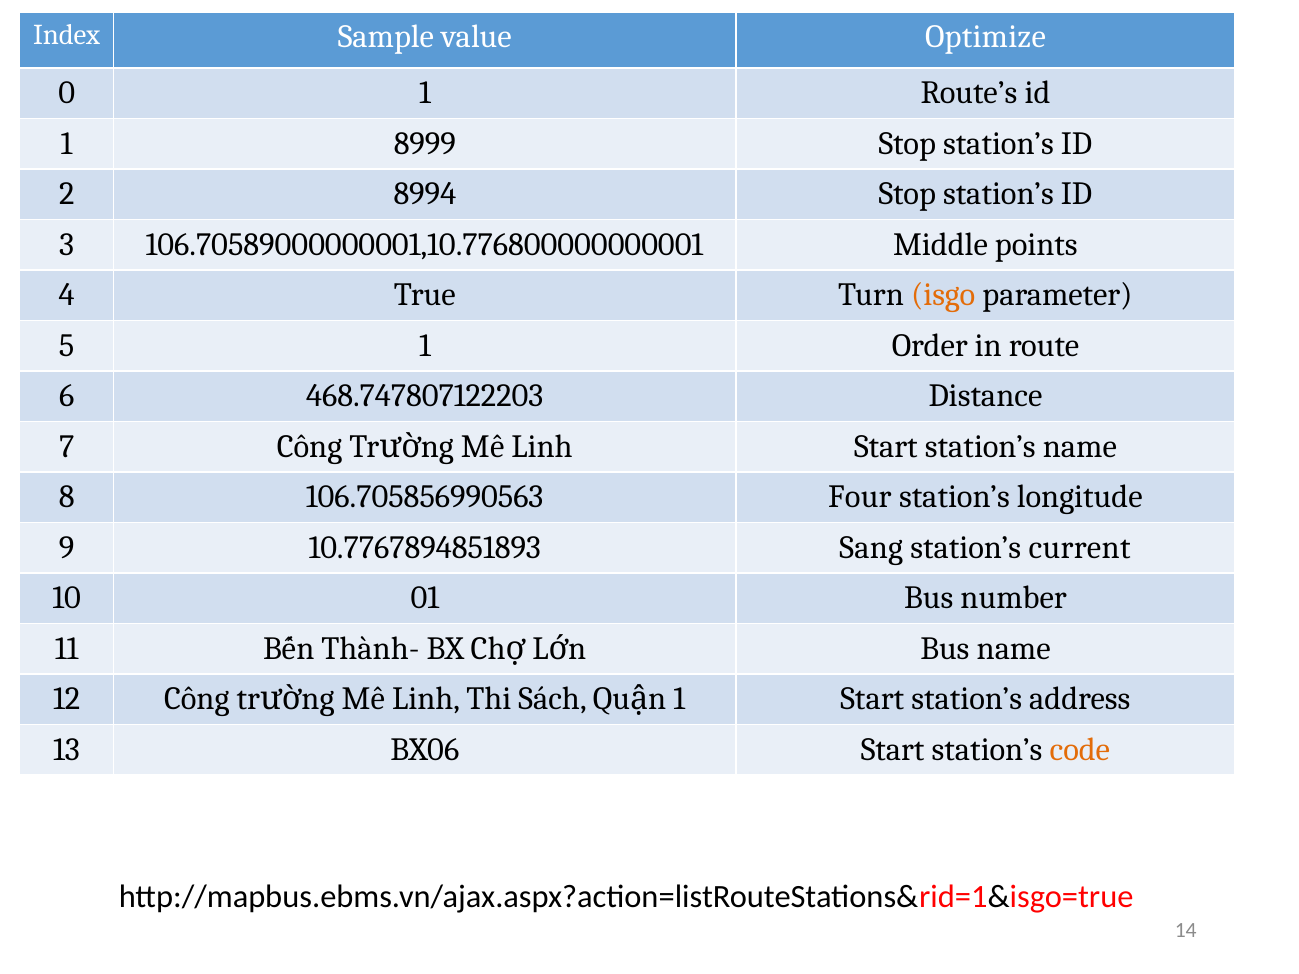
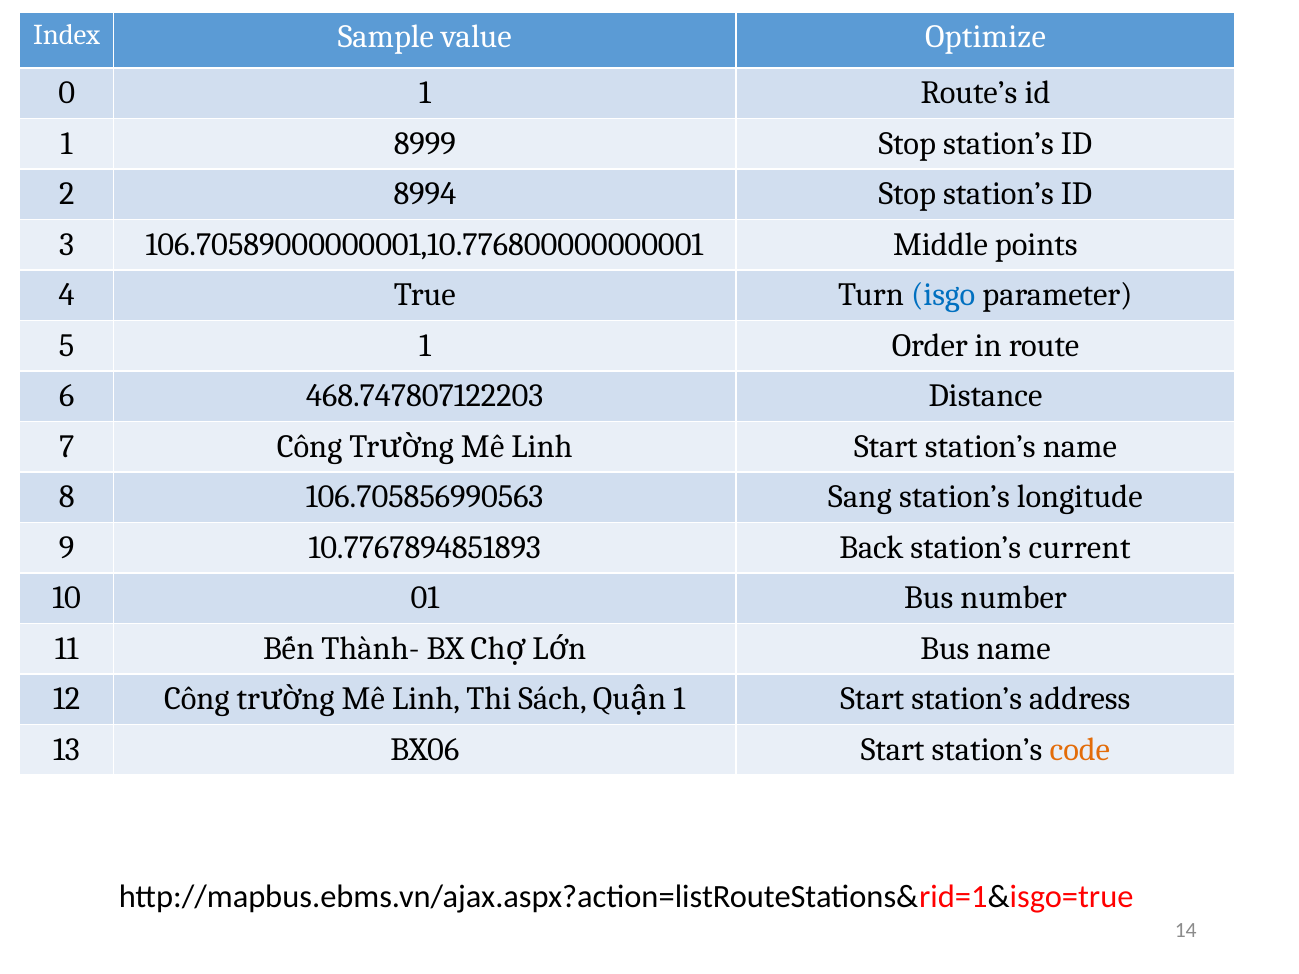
isgo colour: orange -> blue (943, 295)
Four: Four -> Sang (860, 497)
Sang: Sang -> Back (871, 548)
